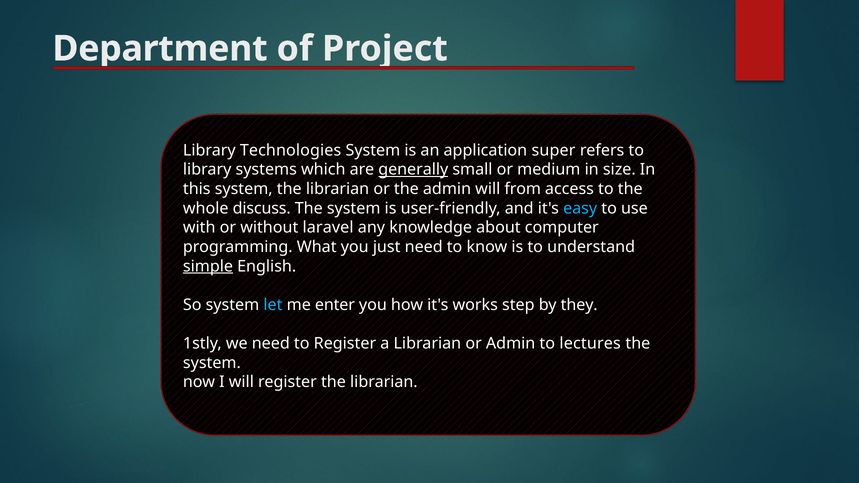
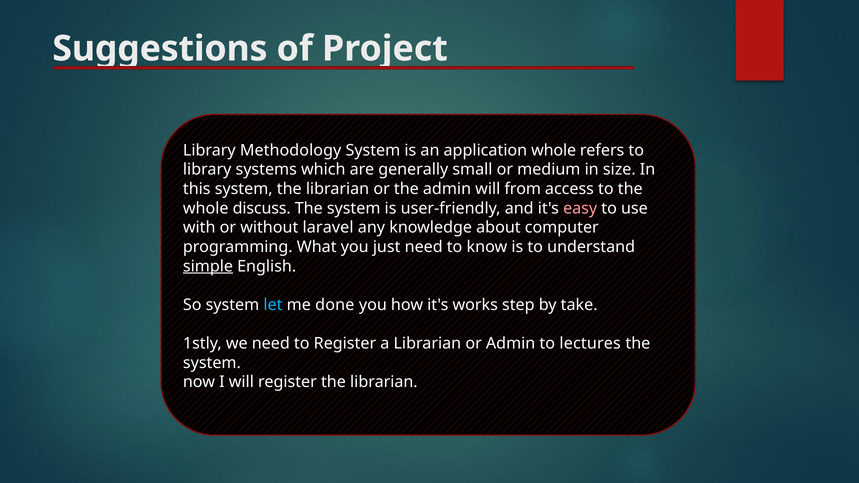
Department: Department -> Suggestions (160, 49)
Technologies: Technologies -> Methodology (291, 150)
application super: super -> whole (554, 150)
generally underline: present -> none (413, 170)
easy colour: light blue -> pink (580, 208)
enter: enter -> done (335, 305)
they: they -> take (579, 305)
